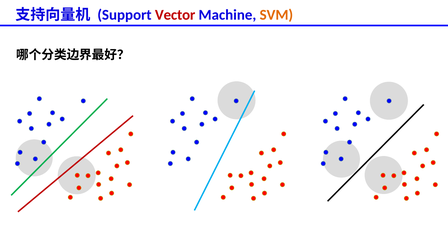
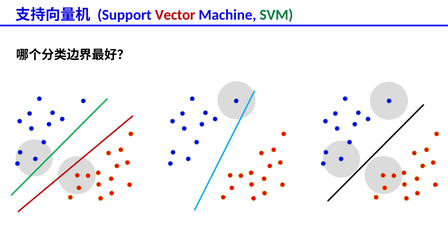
SVM colour: orange -> green (276, 15)
